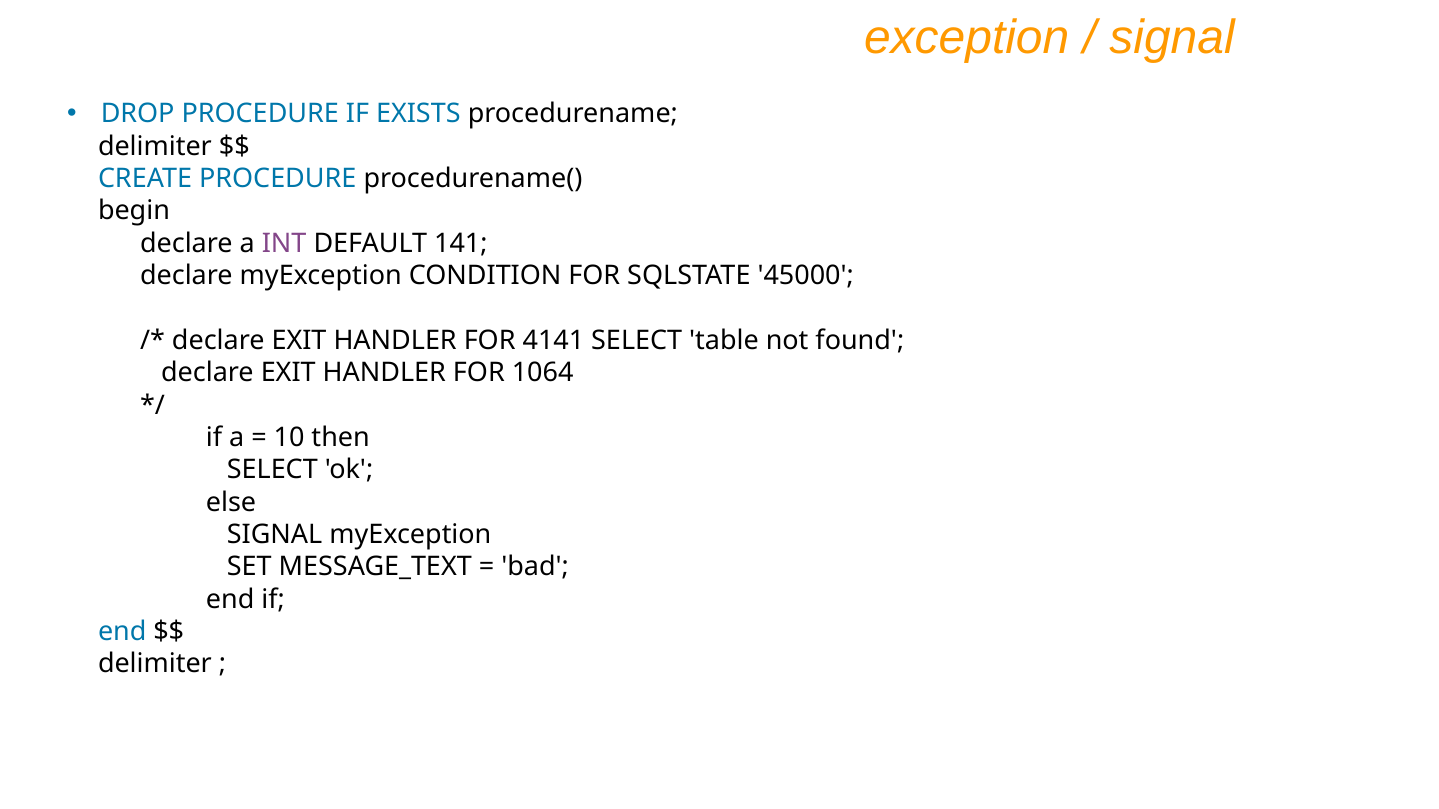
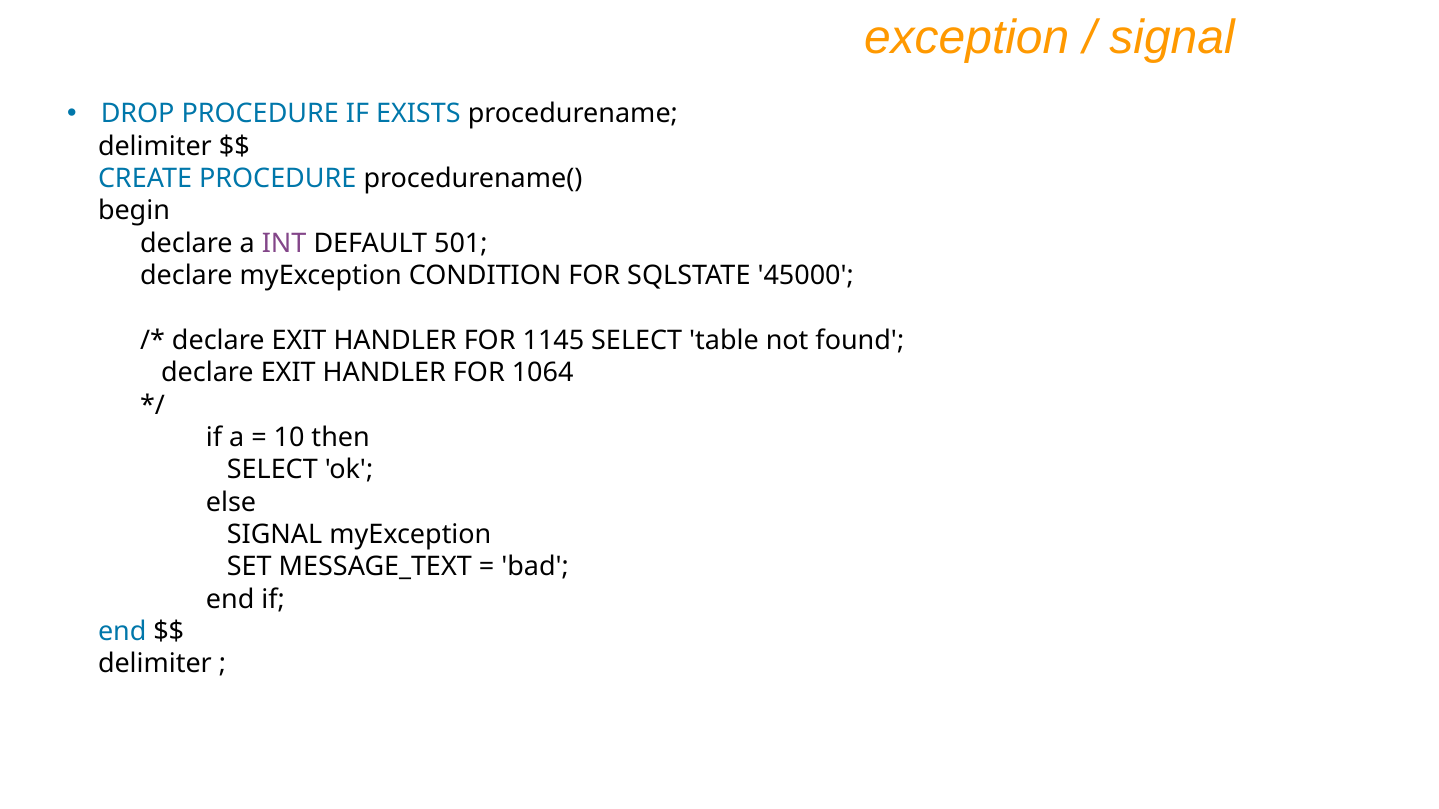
141: 141 -> 501 (461, 243)
4141: 4141 -> 1145 (553, 341)
